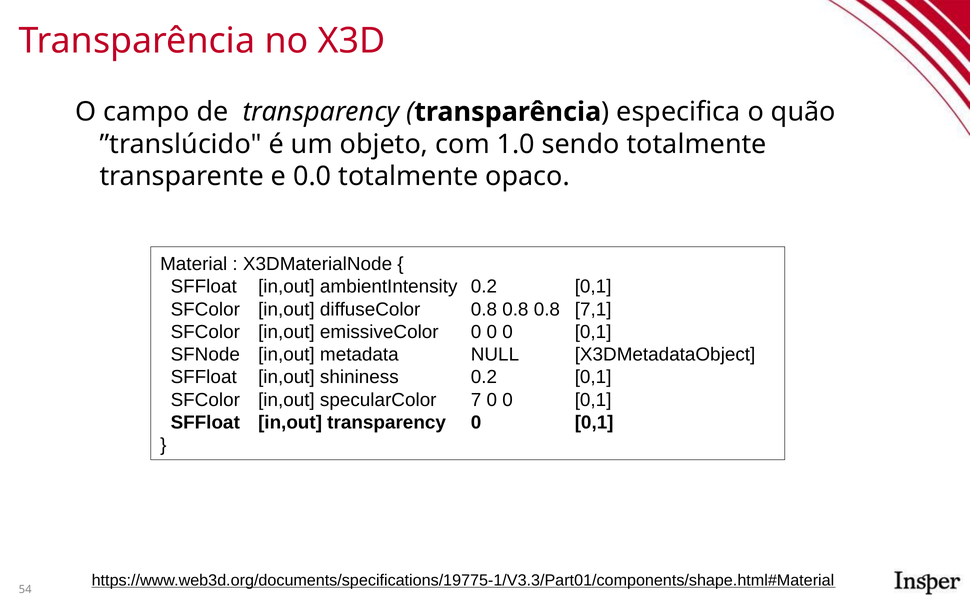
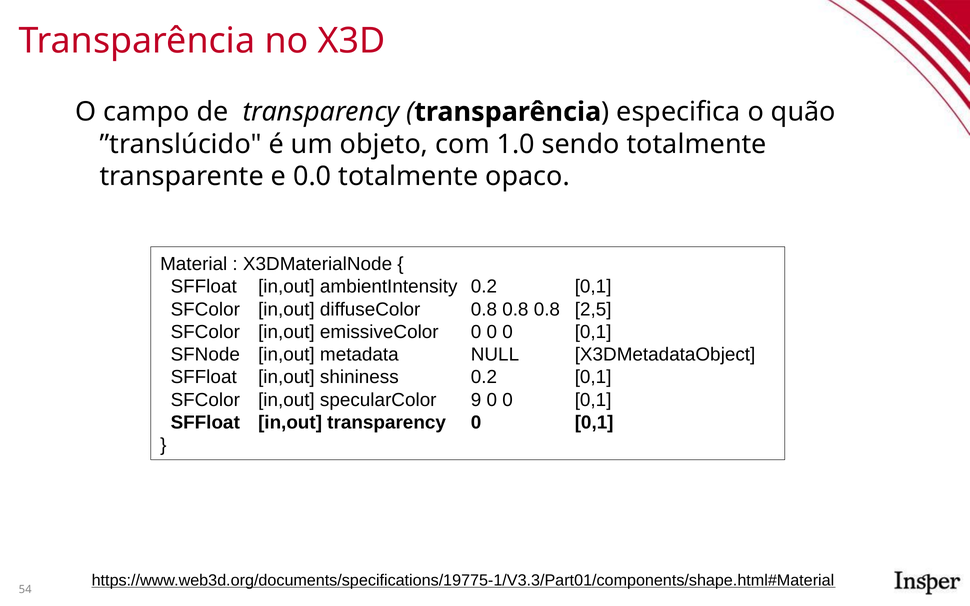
7,1: 7,1 -> 2,5 (593, 309)
7: 7 -> 9 (476, 400)
